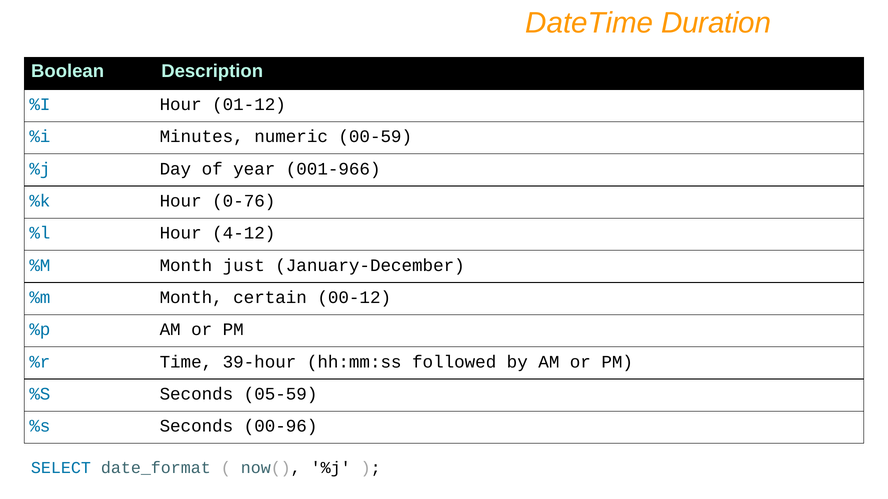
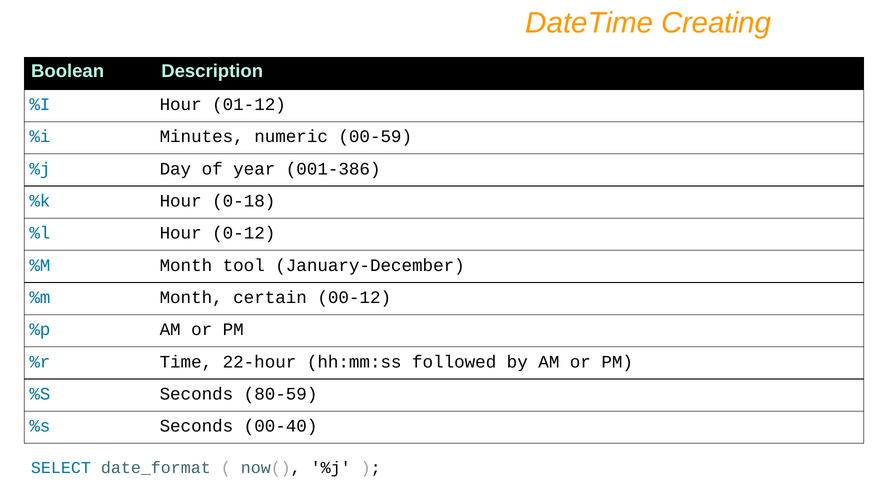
Duration: Duration -> Creating (716, 23)
001-966: 001-966 -> 001-386 (333, 169)
0-76: 0-76 -> 0-18 (244, 201)
4-12: 4-12 -> 0-12 (244, 233)
just: just -> tool (244, 266)
39-hour: 39-hour -> 22-hour (260, 362)
05-59: 05-59 -> 80-59 (281, 394)
00-96: 00-96 -> 00-40 (281, 427)
